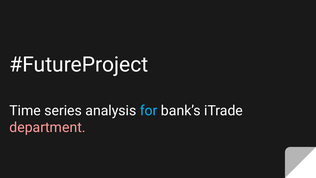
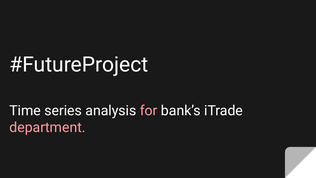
for colour: light blue -> pink (149, 111)
